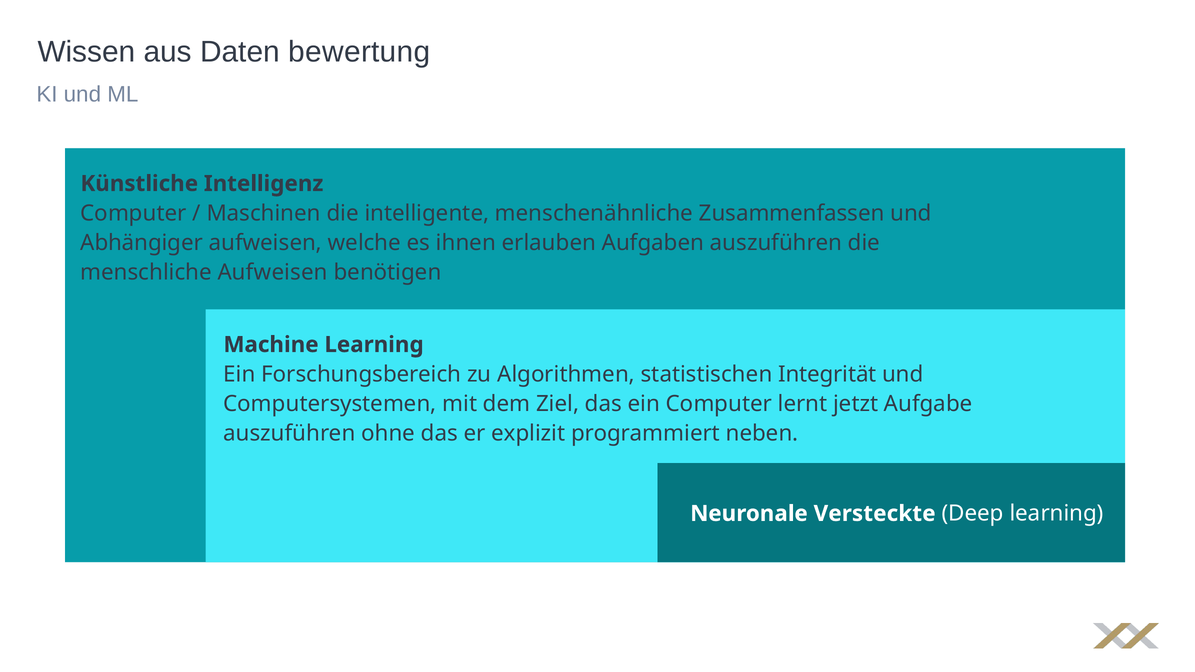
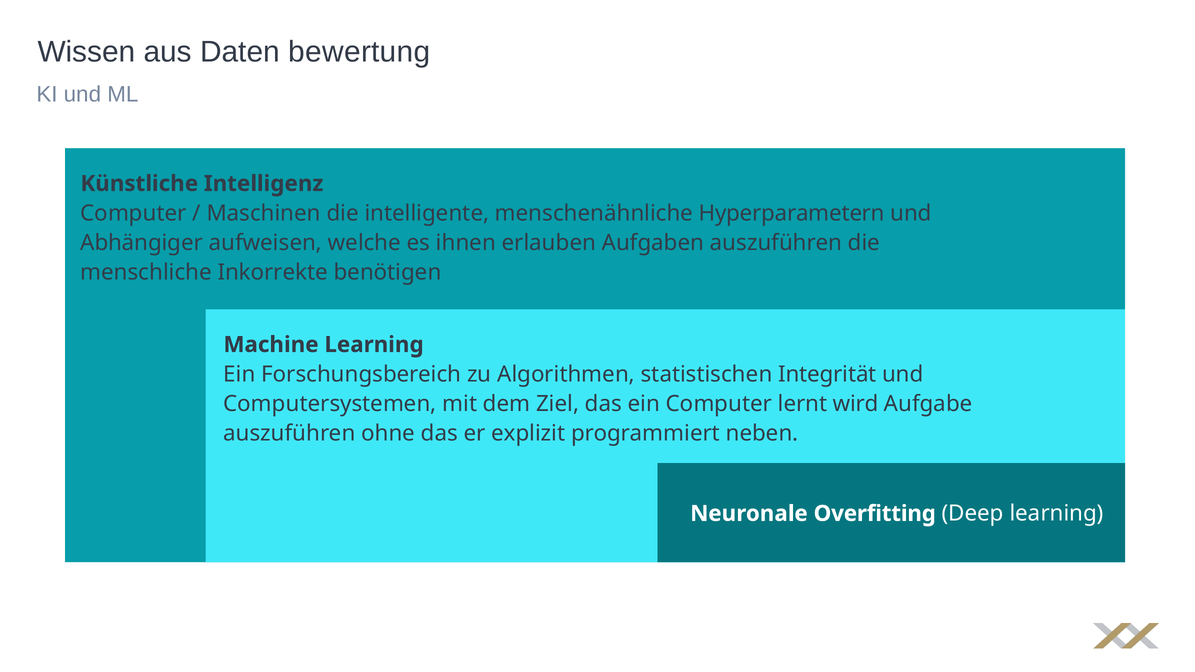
Zusammenfassen: Zusammenfassen -> Hyperparametern (792, 213)
menschliche Aufweisen: Aufweisen -> Inkorrekte (273, 272)
jetzt: jetzt -> wird (856, 404)
Versteckte: Versteckte -> Overfitting (875, 514)
